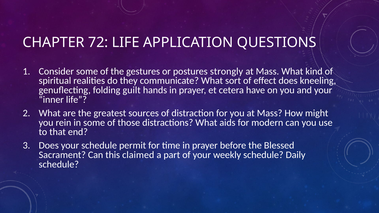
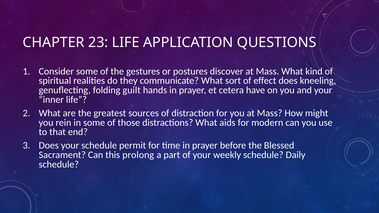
72: 72 -> 23 (98, 43)
strongly: strongly -> discover (227, 71)
claimed: claimed -> prolong (138, 155)
